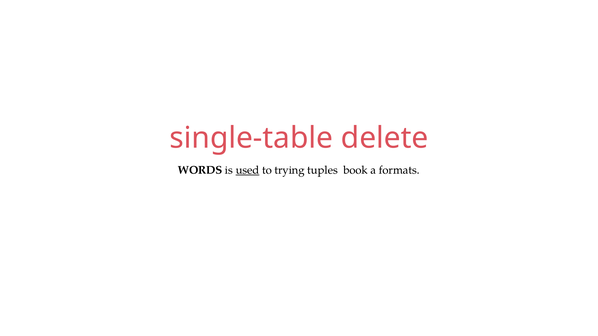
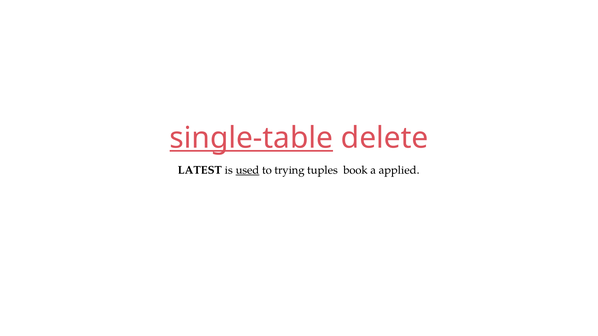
single-table underline: none -> present (251, 138)
WORDS: WORDS -> LATEST (200, 170)
formats: formats -> applied (399, 170)
